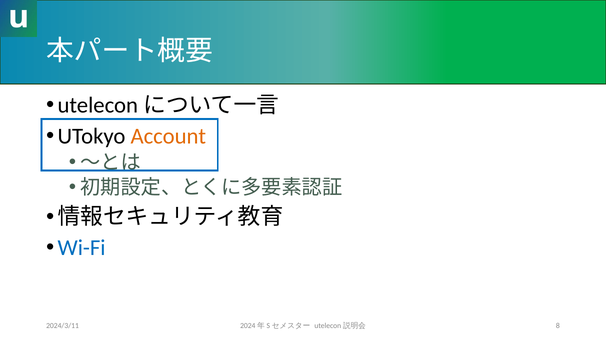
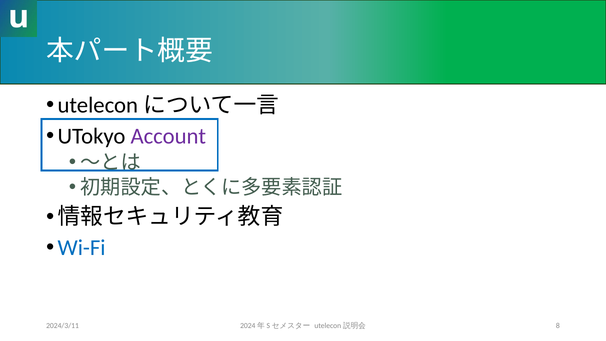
Account colour: orange -> purple (168, 136)
